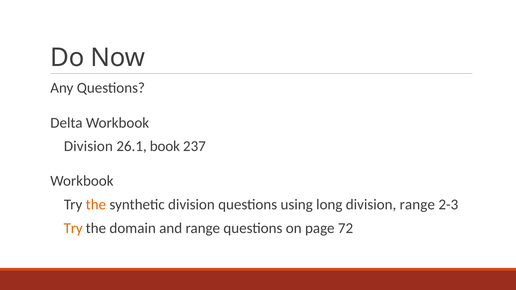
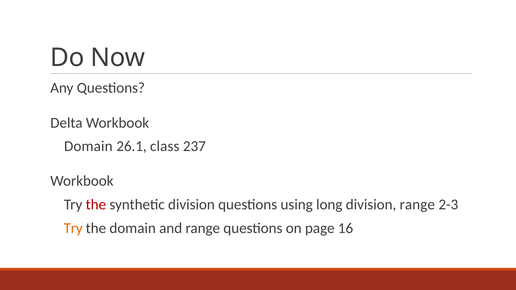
Division: Division -> Domain (88, 146)
book: book -> class (165, 146)
the colour: orange -> red (96, 205)
72: 72 -> 16 (346, 228)
